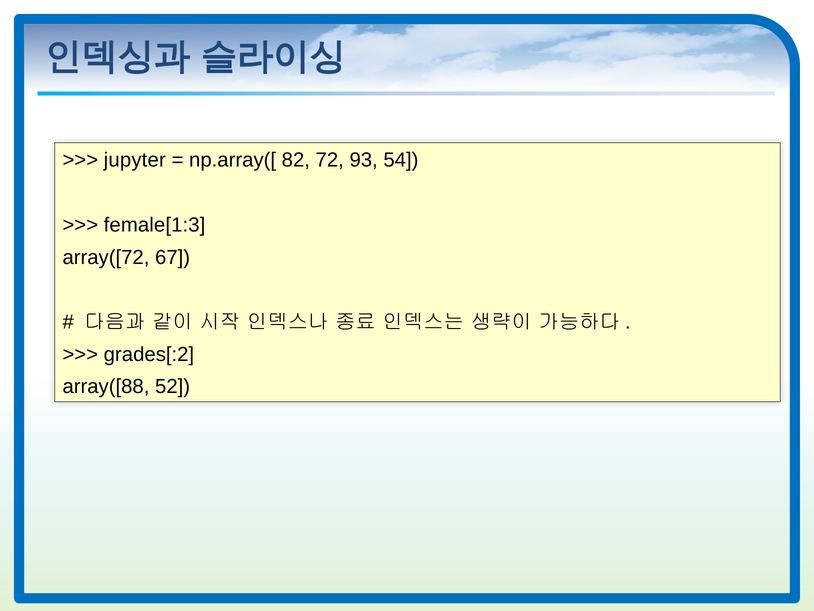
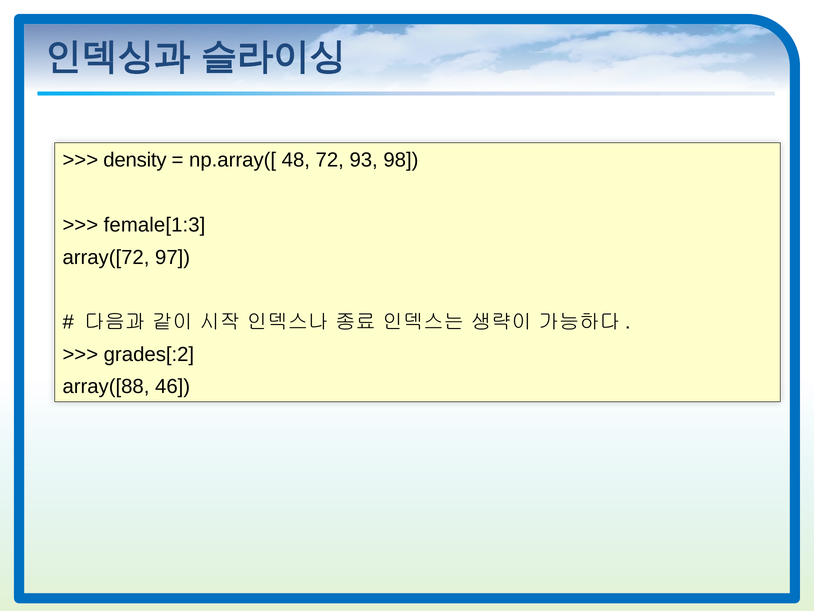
jupyter: jupyter -> density (135, 160)
82: 82 -> 48 (296, 160)
54: 54 -> 98 (401, 160)
67: 67 -> 97 (173, 257)
52: 52 -> 46 (173, 386)
